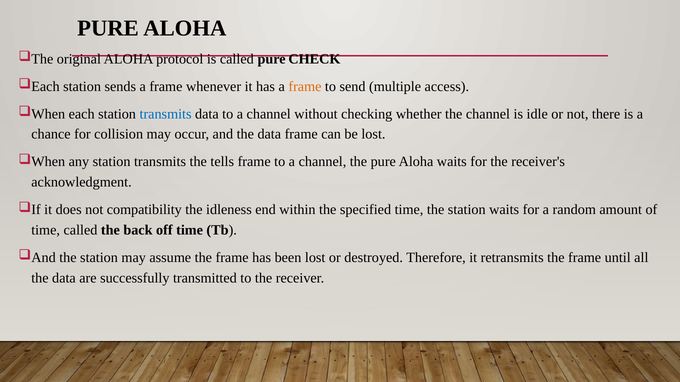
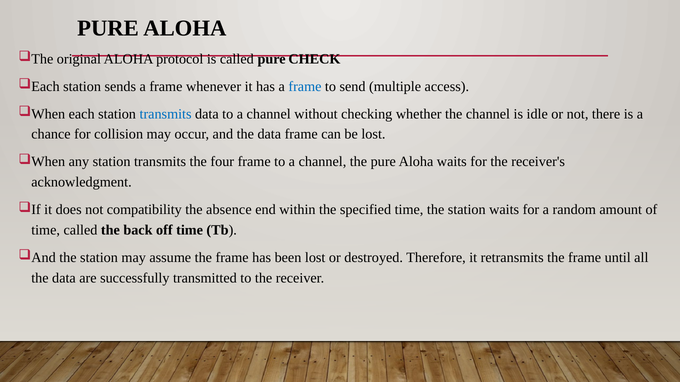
frame colour: orange -> blue (305, 87)
tells: tells -> four (222, 162)
idleness: idleness -> absence (229, 210)
